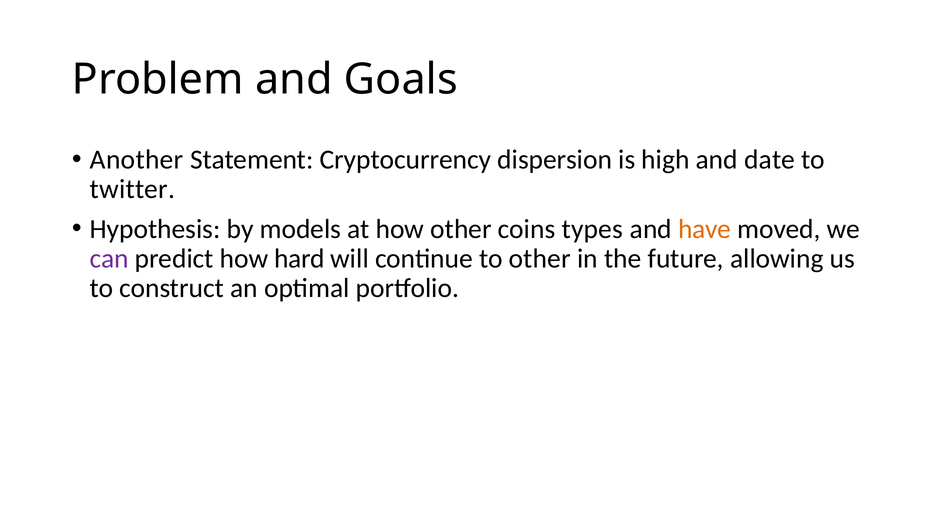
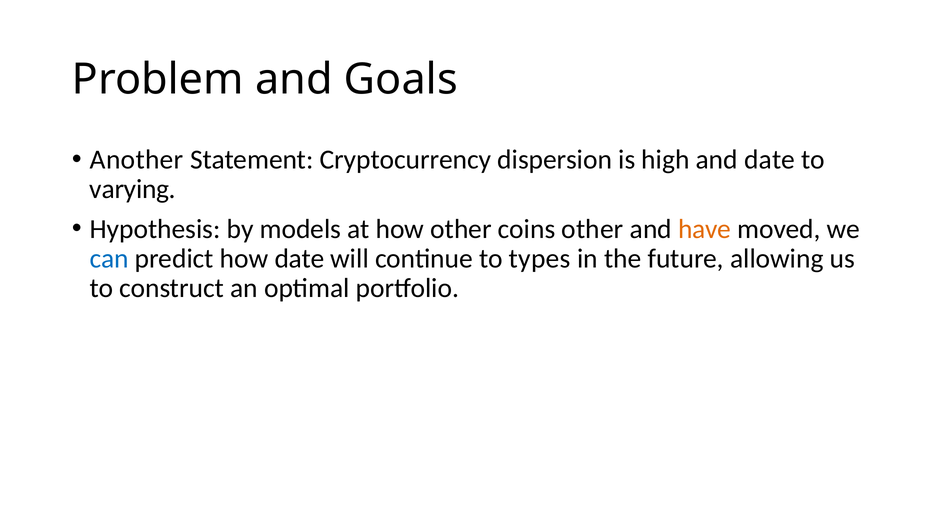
twitter: twitter -> varying (133, 189)
coins types: types -> other (592, 229)
can colour: purple -> blue (109, 259)
how hard: hard -> date (299, 259)
to other: other -> types (540, 259)
